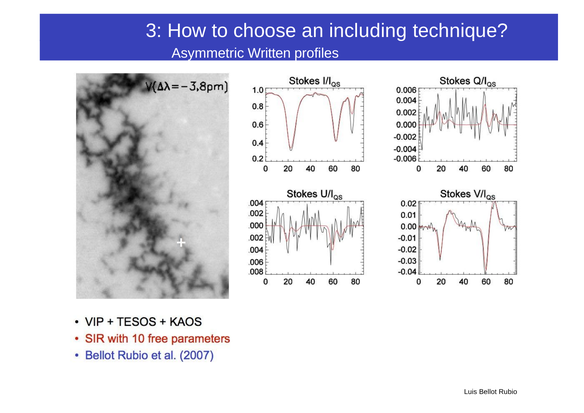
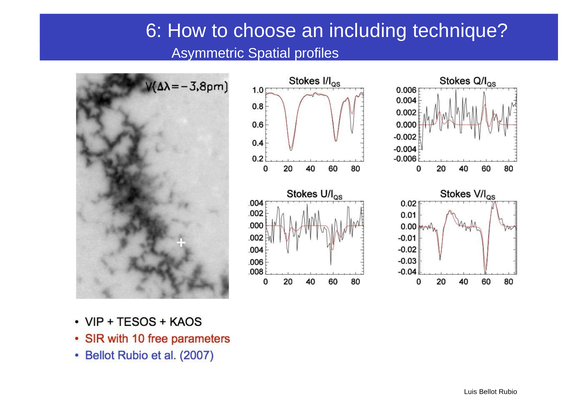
3: 3 -> 6 (154, 31)
Written: Written -> Spatial (269, 53)
